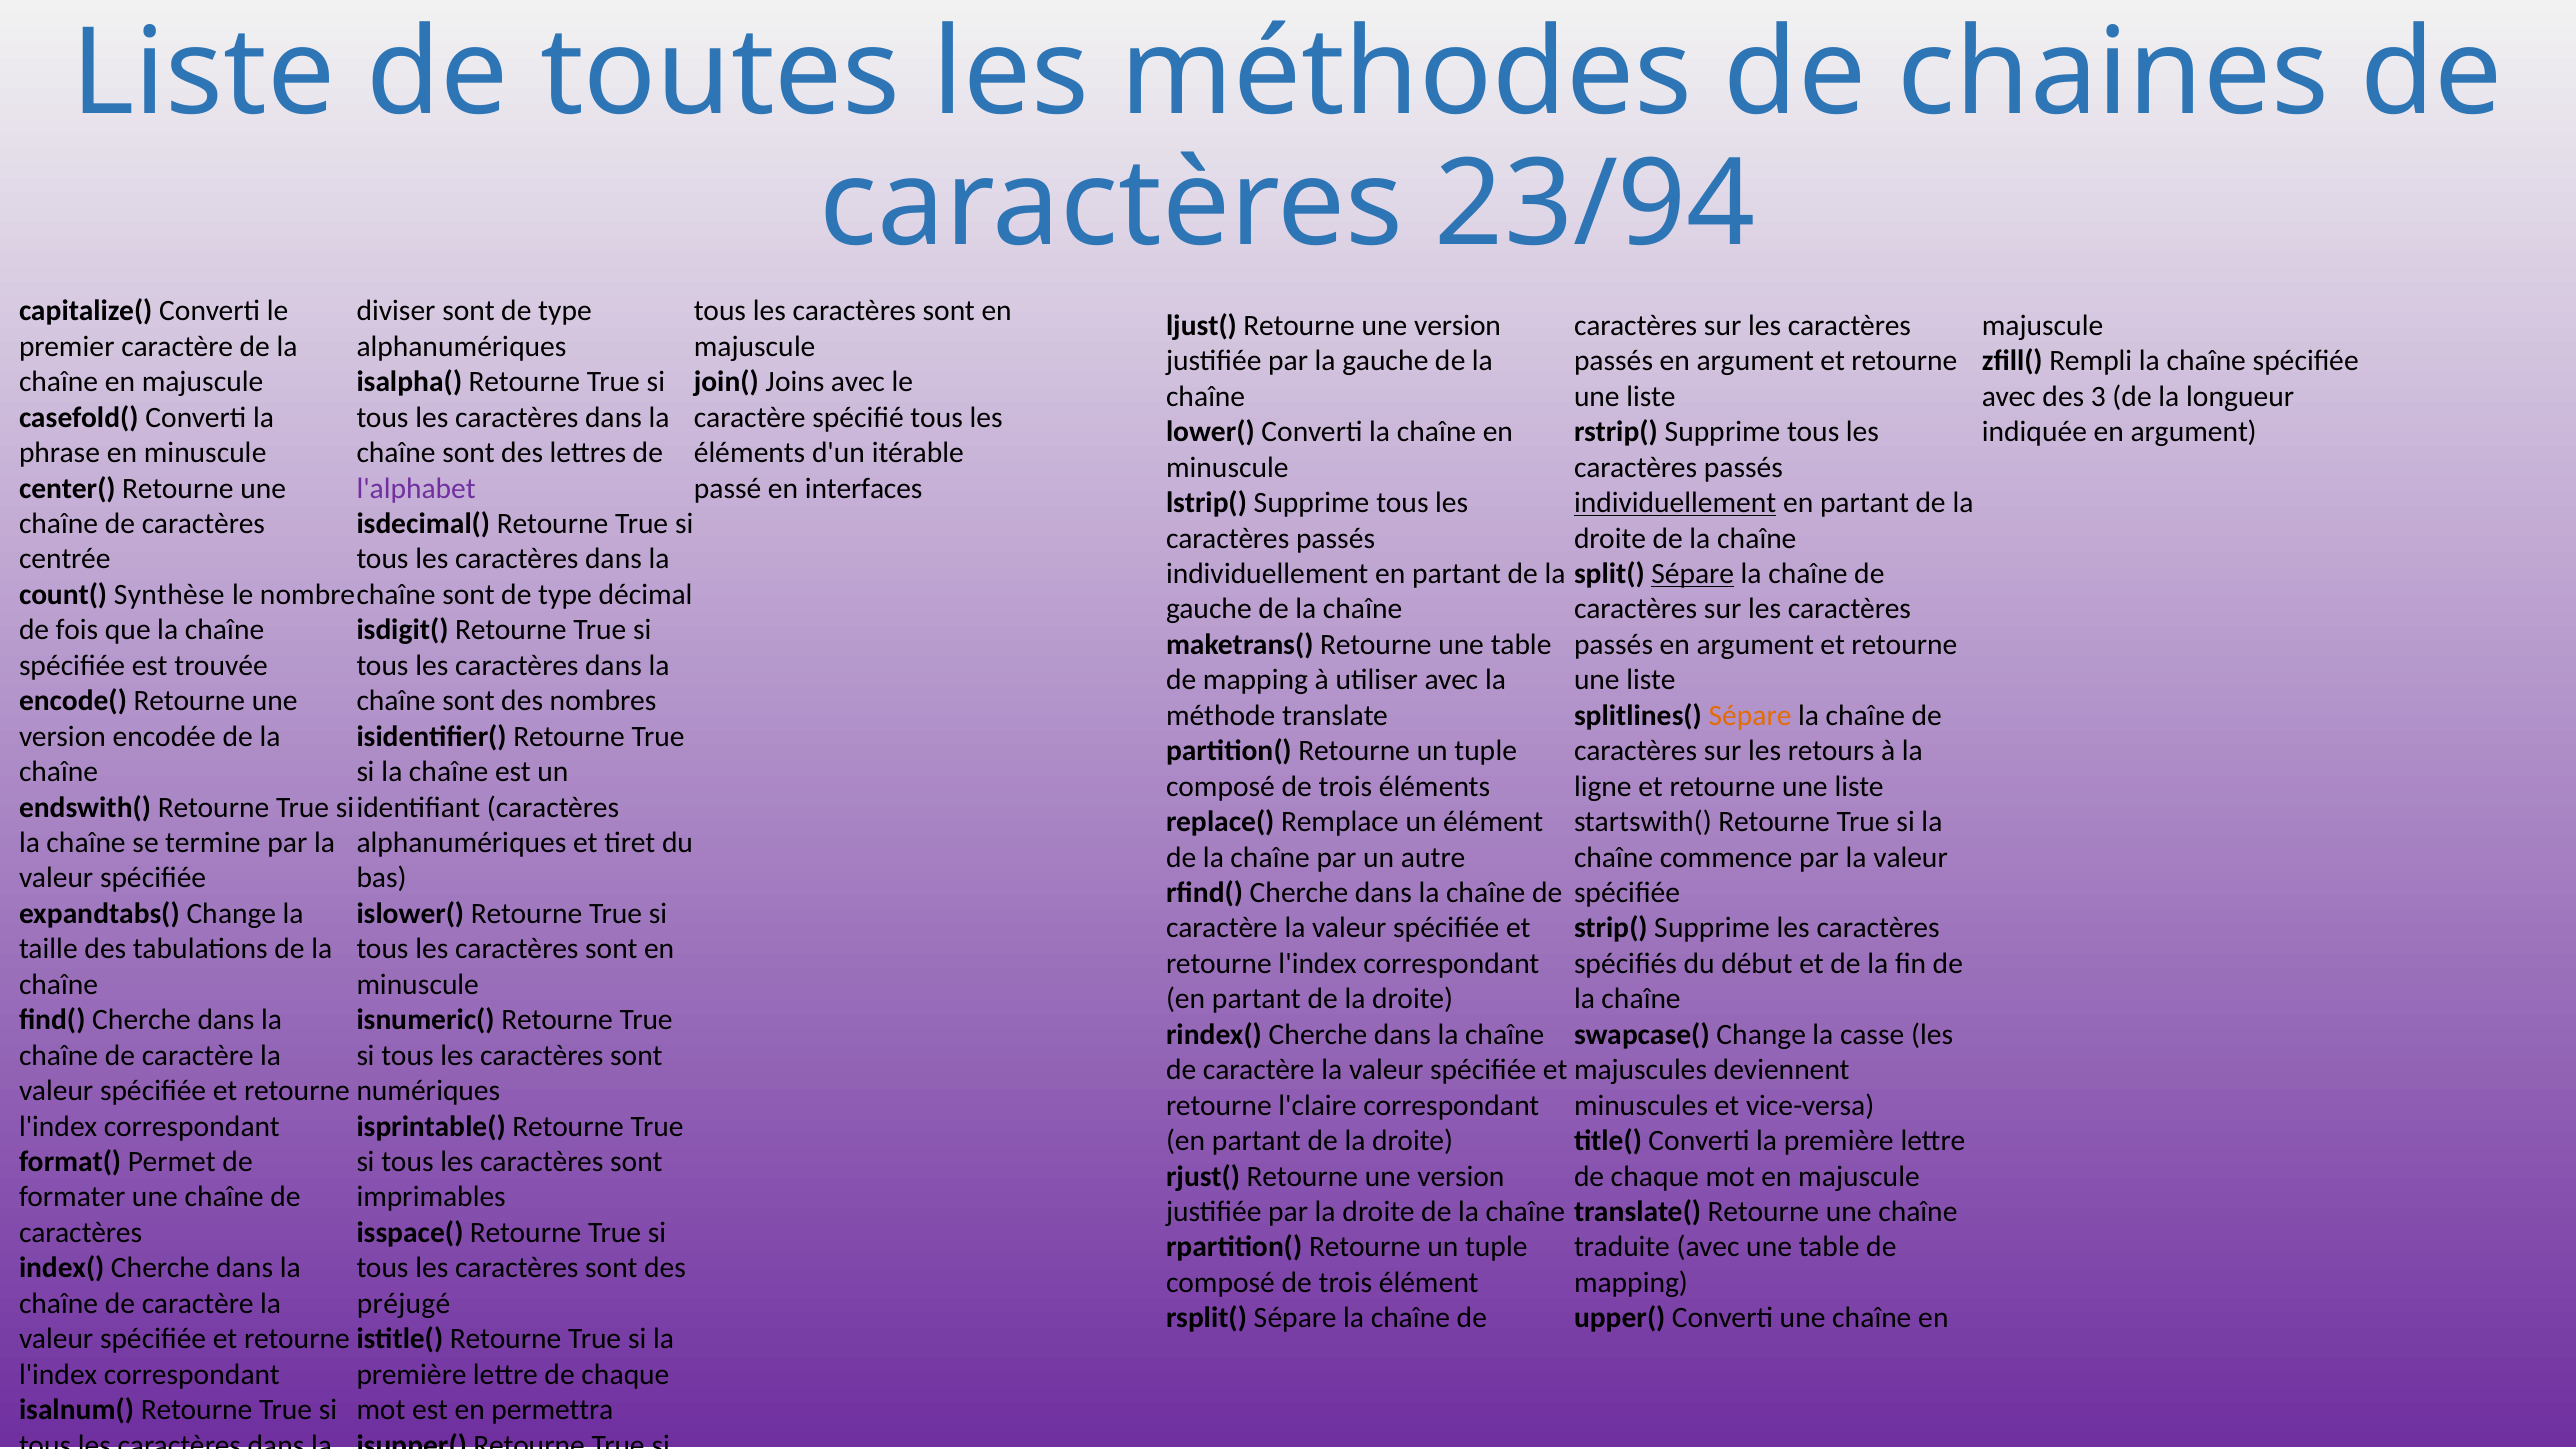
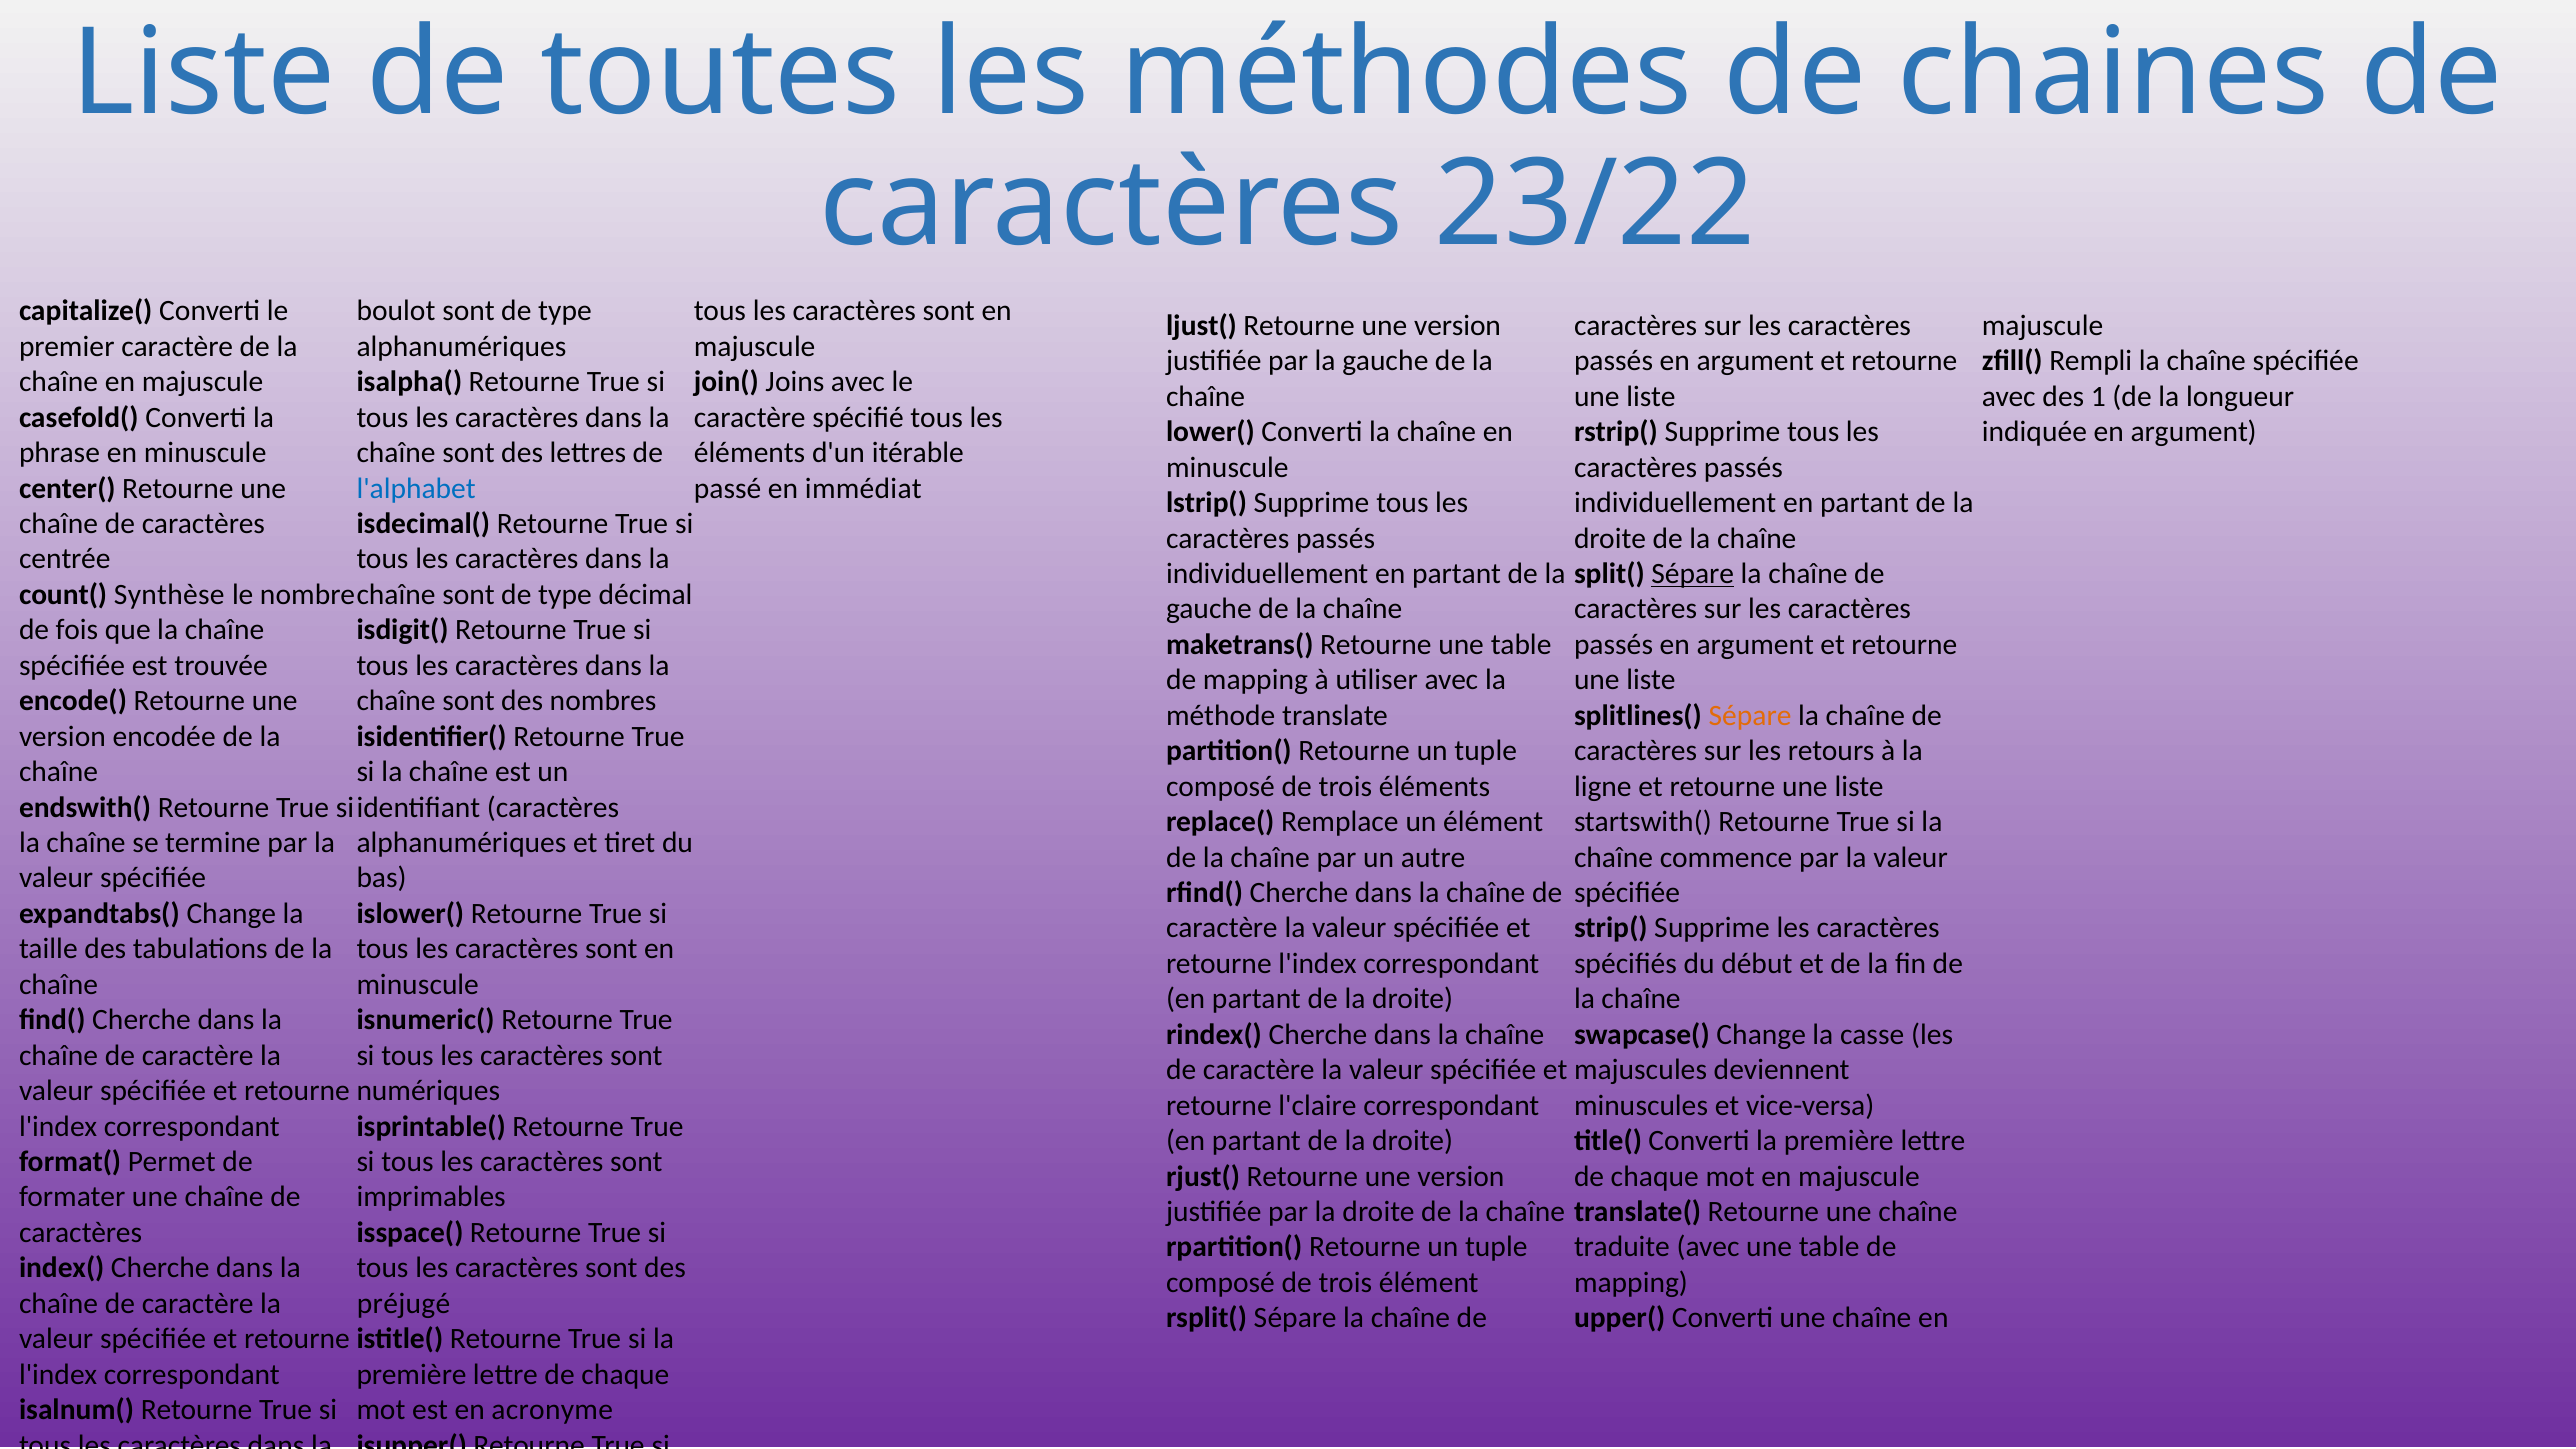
23/94: 23/94 -> 23/22 (1596, 205)
diviser: diviser -> boulot (396, 311)
3: 3 -> 1 (2098, 397)
l'alphabet colour: purple -> blue (416, 488)
interfaces: interfaces -> immédiat (863, 488)
individuellement underline: present -> none (1675, 503)
permettra: permettra -> acronyme (552, 1410)
